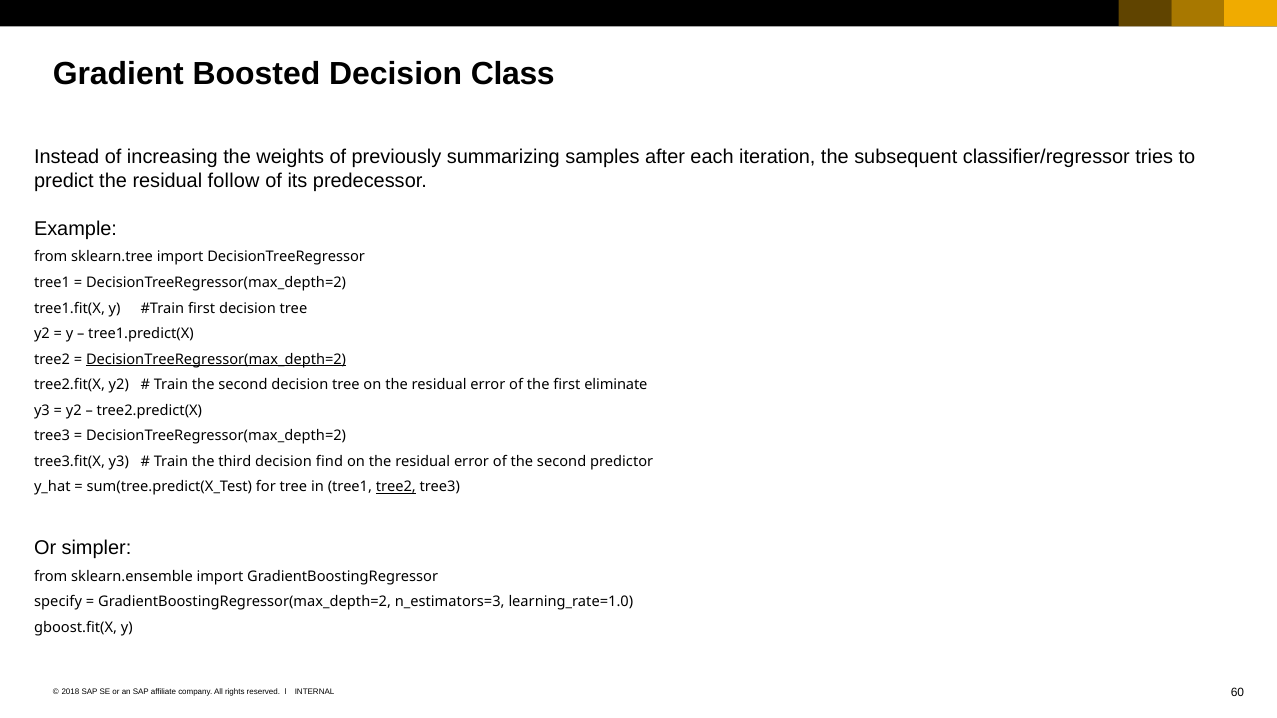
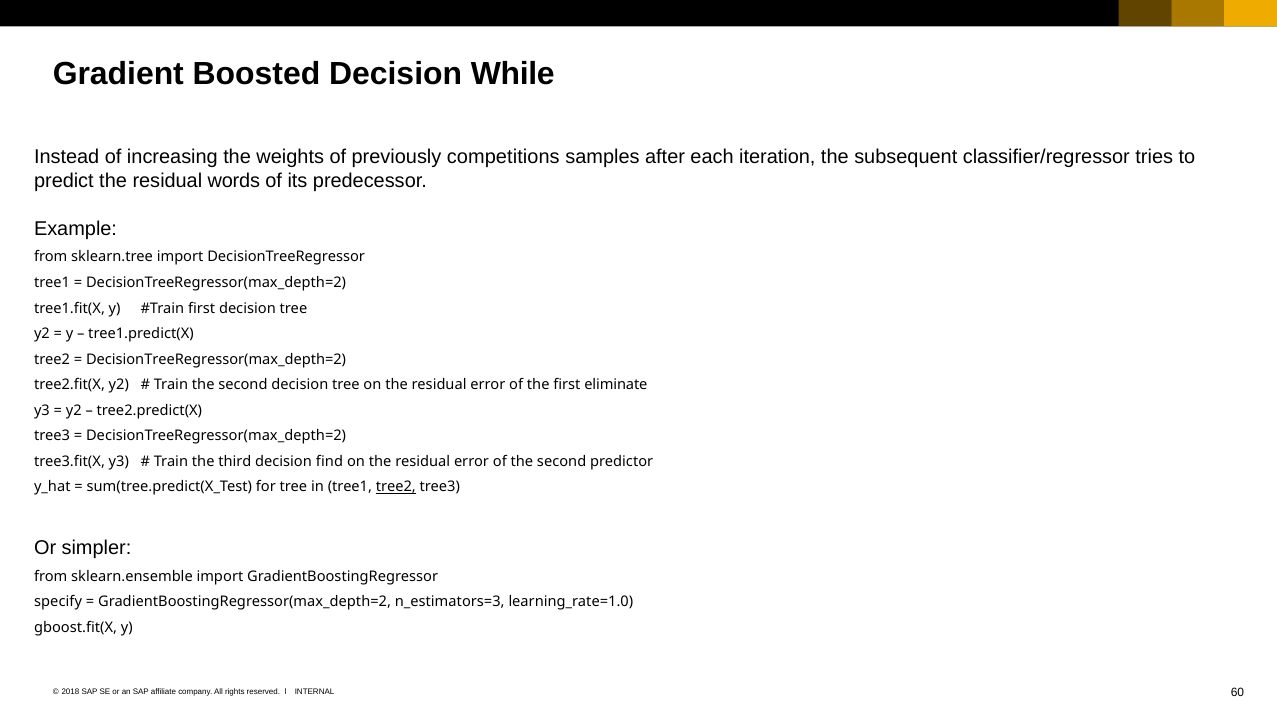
Class: Class -> While (513, 74)
summarizing: summarizing -> competitions (503, 157)
follow: follow -> words (234, 181)
DecisionTreeRegressor(max_depth=2 underline: present -> none (216, 359)
